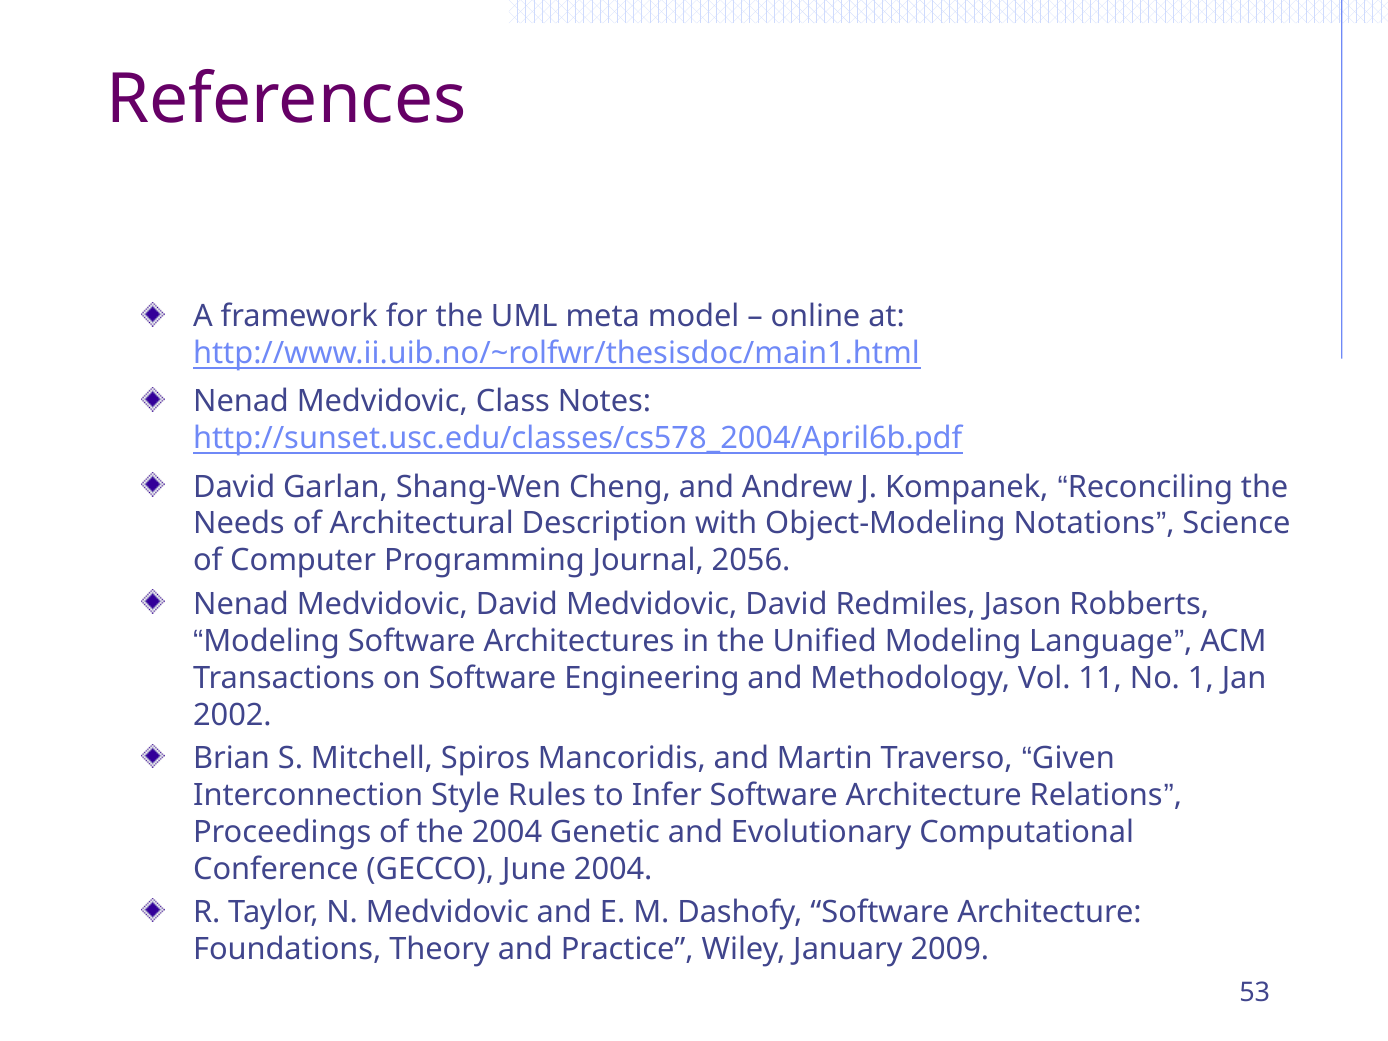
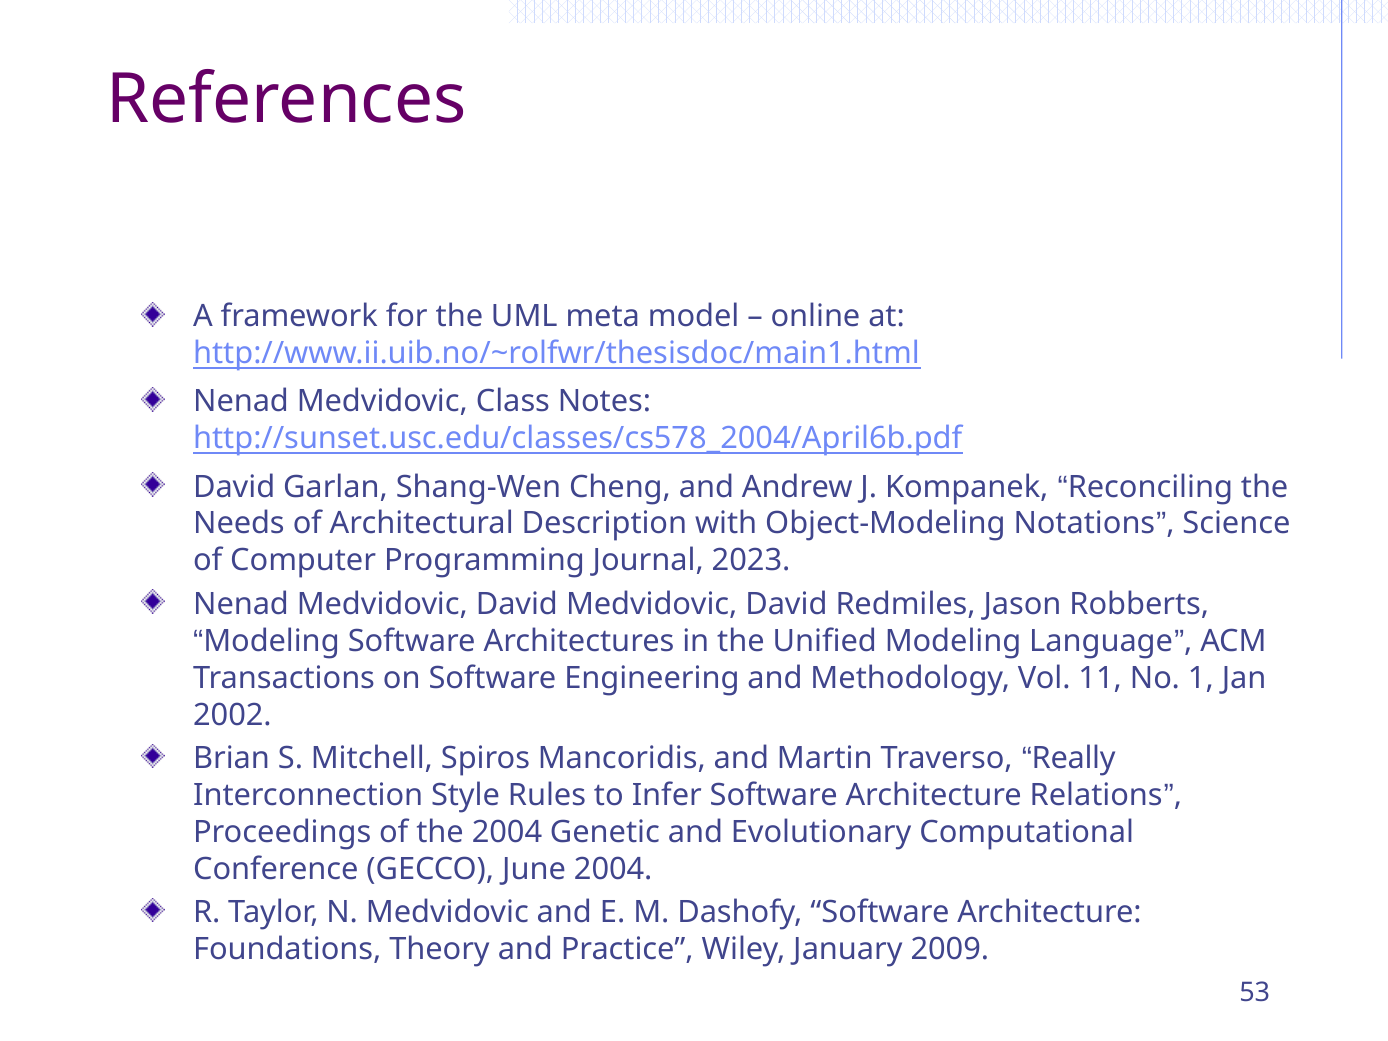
2056: 2056 -> 2023 (751, 561)
Given: Given -> Really (1074, 758)
